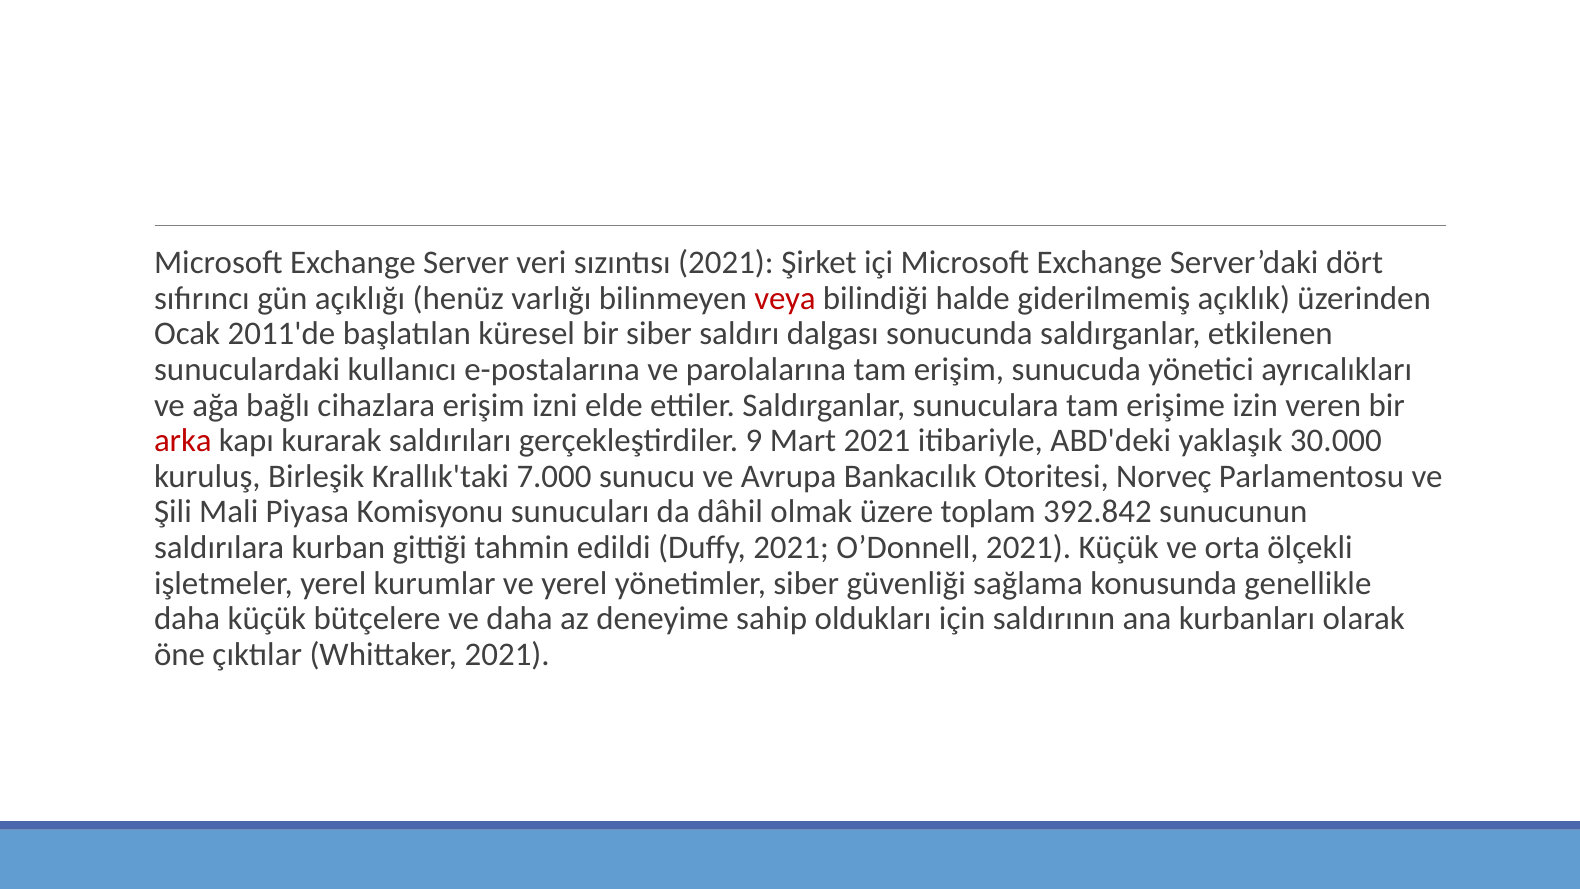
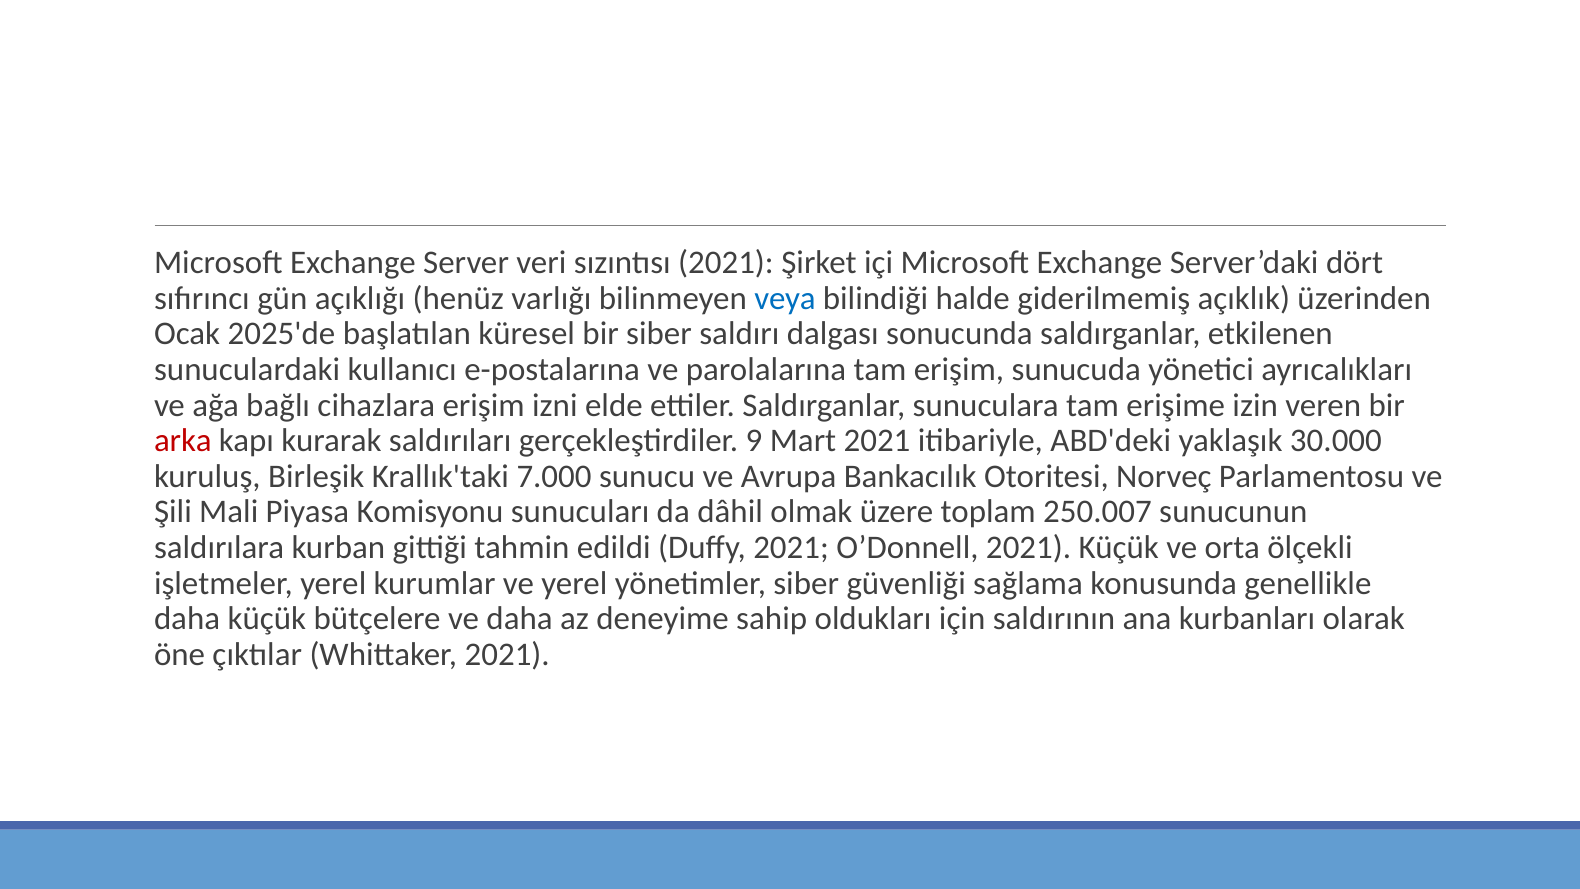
veya colour: red -> blue (785, 298)
2011'de: 2011'de -> 2025'de (282, 334)
392.842: 392.842 -> 250.007 (1097, 512)
